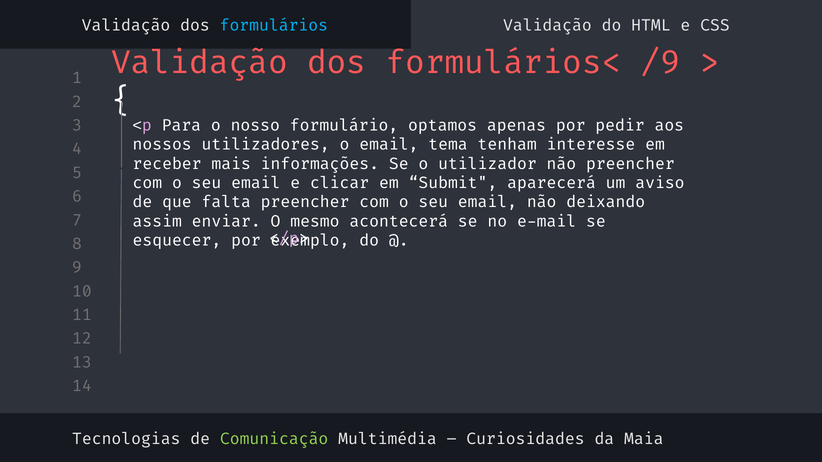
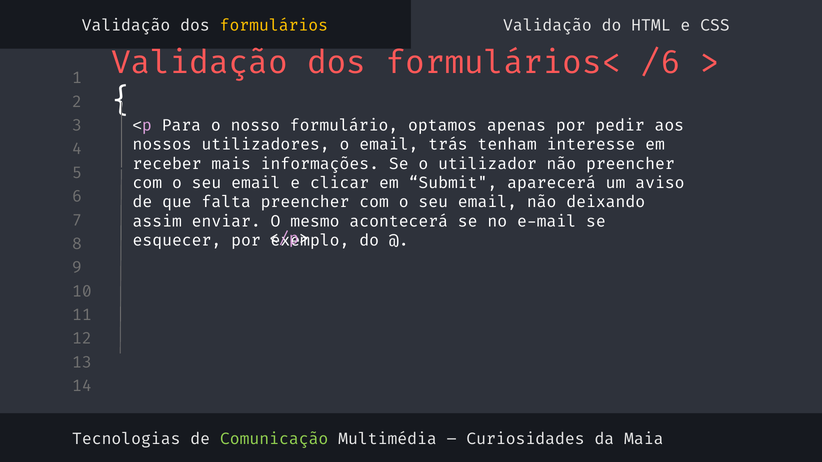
formulários colour: light blue -> yellow (274, 25)
/9: /9 -> /6 (661, 63)
tema: tema -> trás (448, 145)
